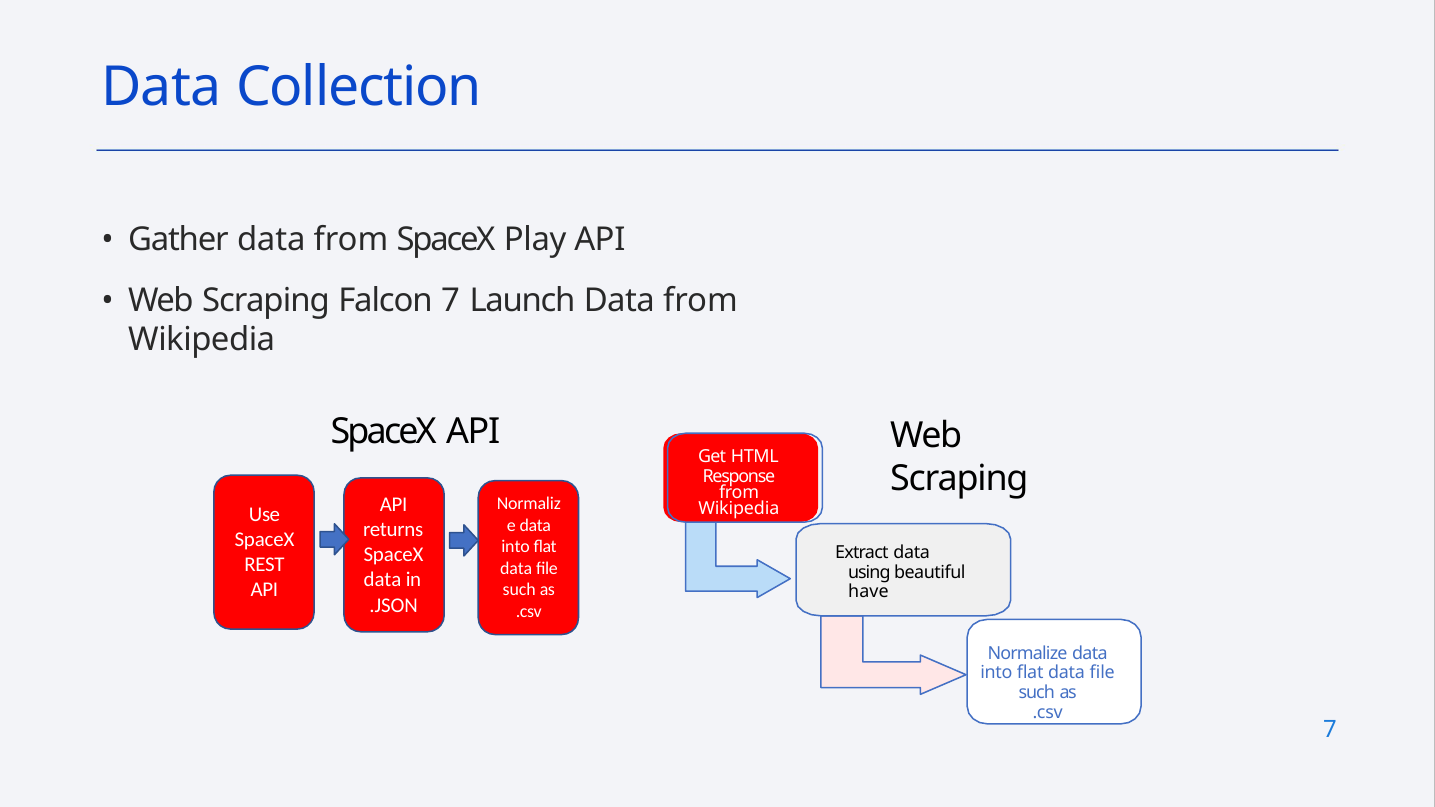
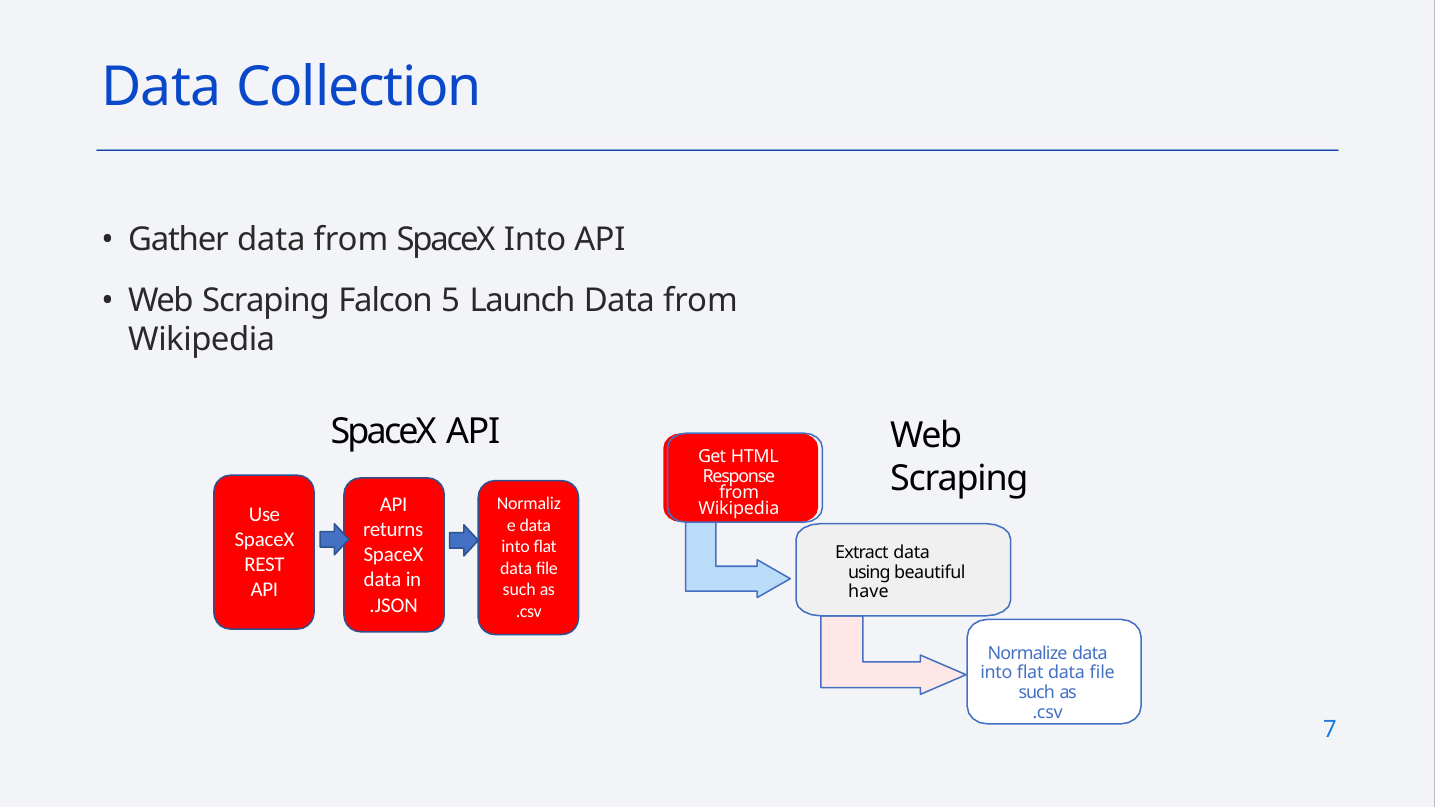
SpaceX Play: Play -> Into (535, 240)
Falcon 7: 7 -> 5 (450, 301)
